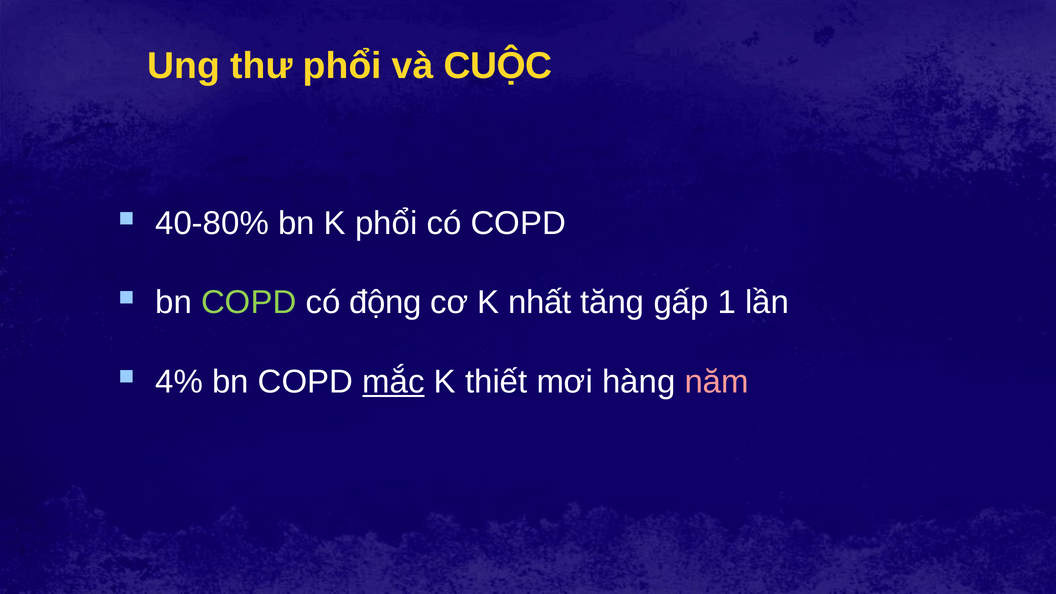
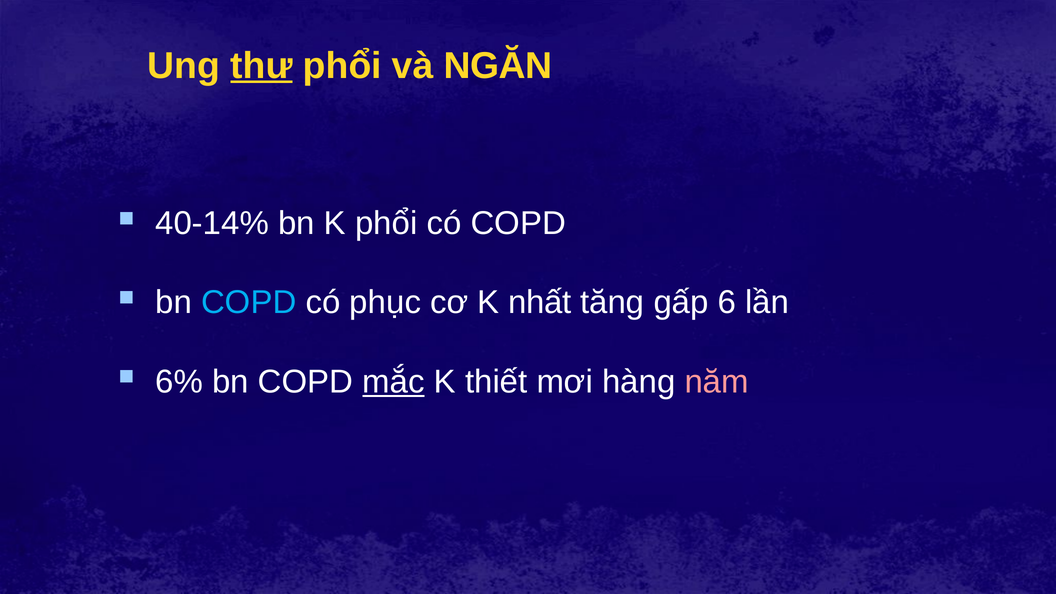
thư underline: none -> present (261, 66)
CUỘC: CUỘC -> NGĂN (498, 66)
40-80%: 40-80% -> 40-14% (212, 223)
COPD colour: light green -> light blue (249, 302)
động: động -> phục (385, 302)
1: 1 -> 6 (727, 302)
4%: 4% -> 6% (179, 382)
